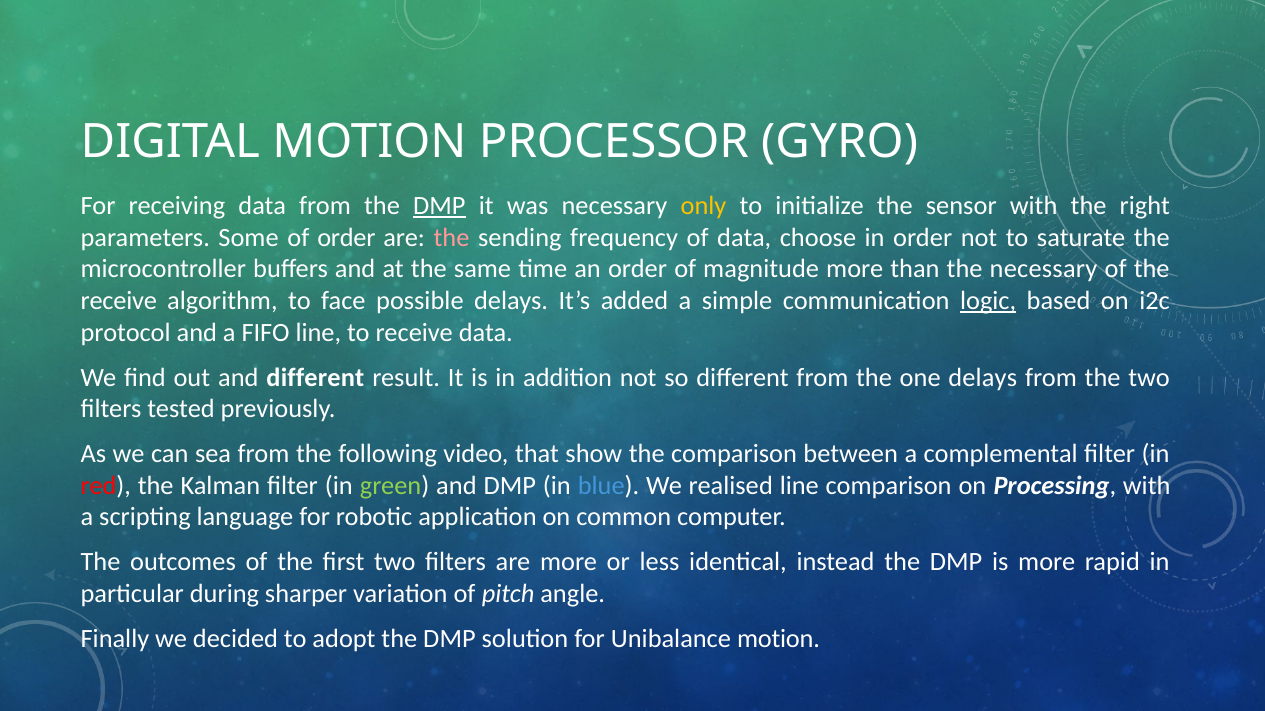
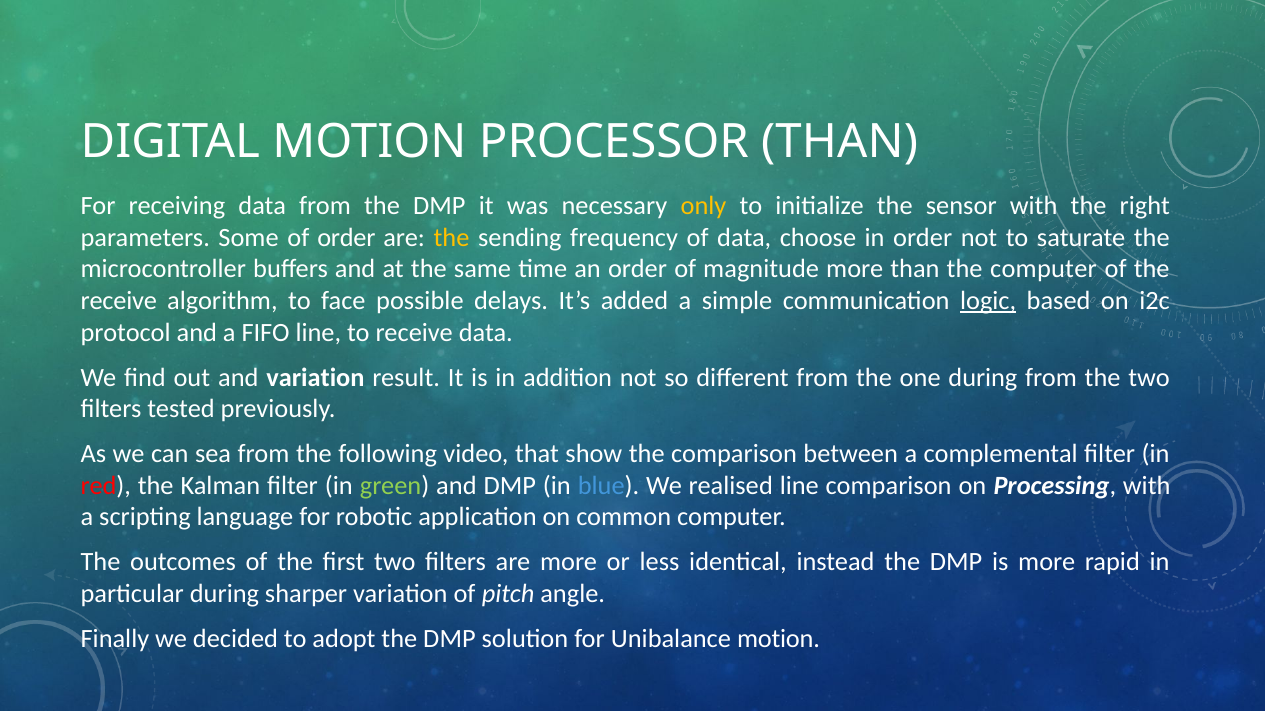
PROCESSOR GYRO: GYRO -> THAN (840, 142)
DMP underline: present -> none (439, 206)
the colour: pink -> yellow (452, 238)
the necessary: necessary -> computer (1043, 269)
and different: different -> variation (315, 378)
one delays: delays -> during (983, 378)
